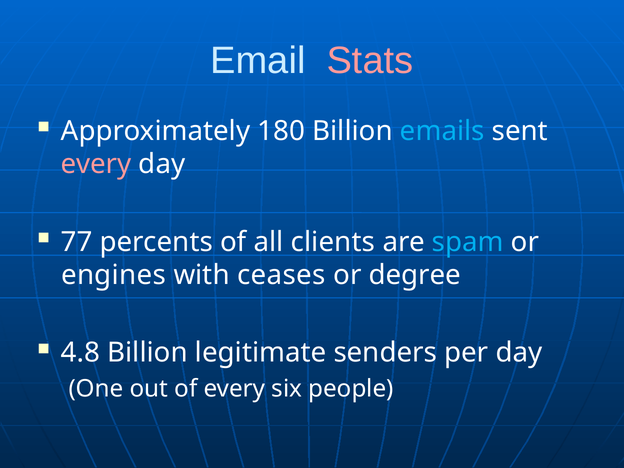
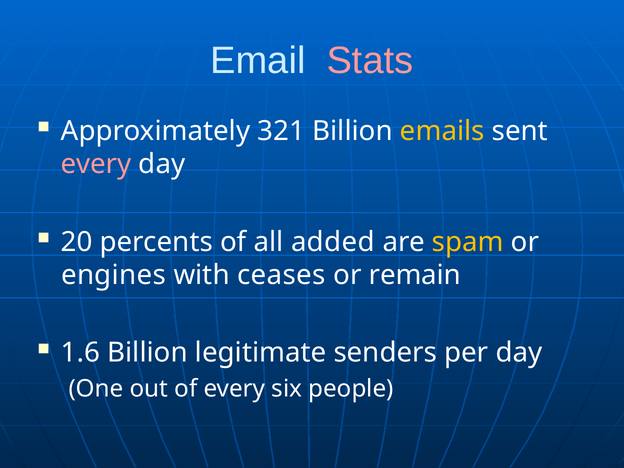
180: 180 -> 321 (281, 131)
emails colour: light blue -> yellow (442, 131)
77: 77 -> 20 (77, 242)
clients: clients -> added (333, 242)
spam colour: light blue -> yellow (468, 242)
degree: degree -> remain (415, 275)
4.8: 4.8 -> 1.6 (80, 353)
